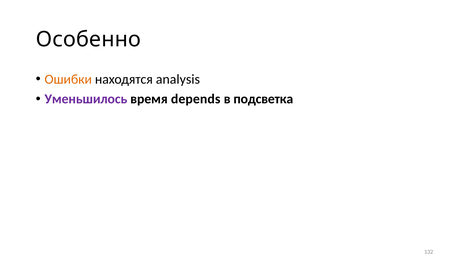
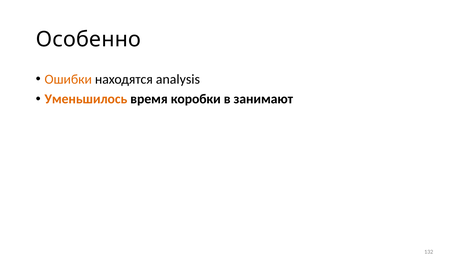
Уменьшилось colour: purple -> orange (86, 99)
depends: depends -> коробки (196, 99)
подсветка: подсветка -> занимают (263, 99)
